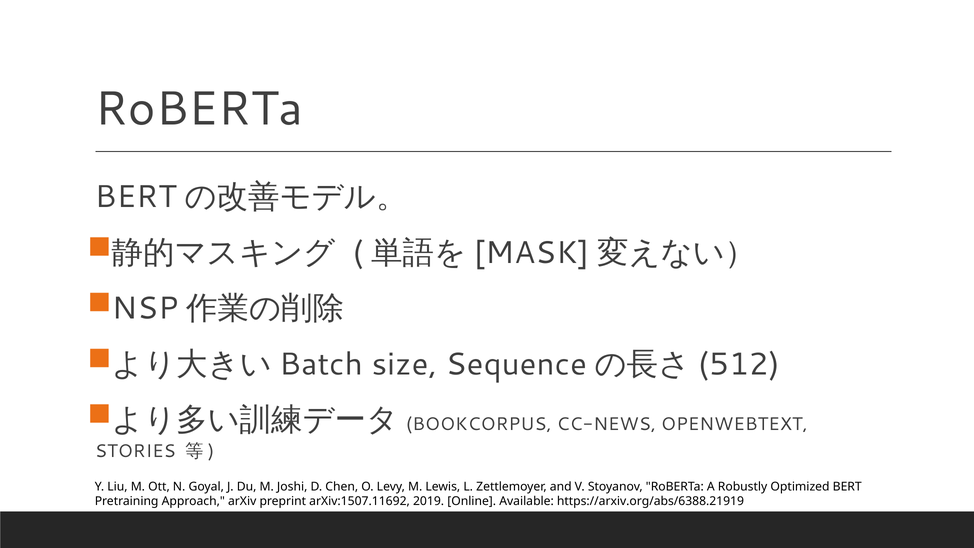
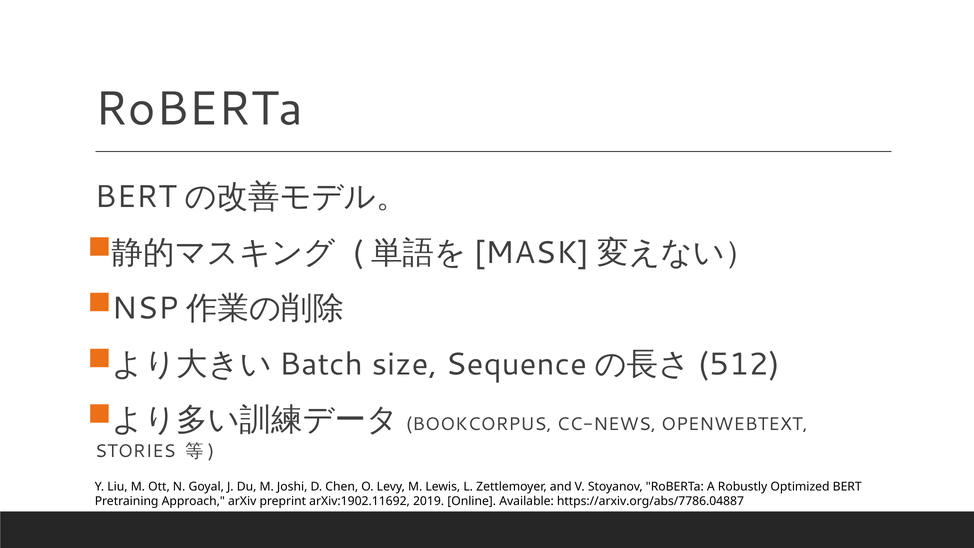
arXiv:1507.11692: arXiv:1507.11692 -> arXiv:1902.11692 (360, 501)
https://arxiv.org/abs/6388.21919: https://arxiv.org/abs/6388.21919 -> https://arxiv.org/abs/7786.04887 (650, 501)
